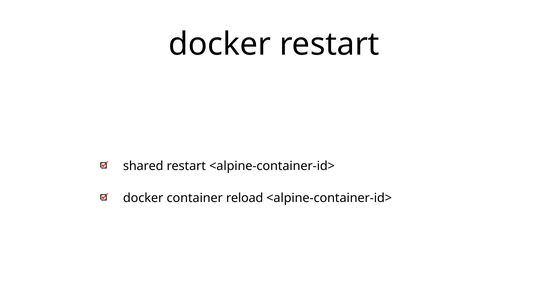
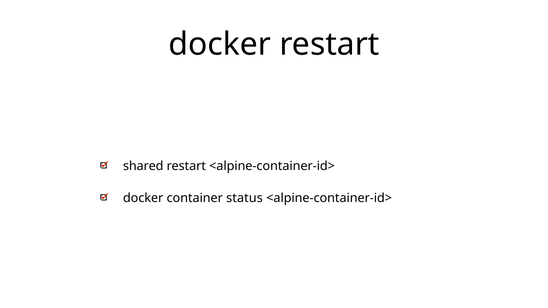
reload: reload -> status (245, 198)
